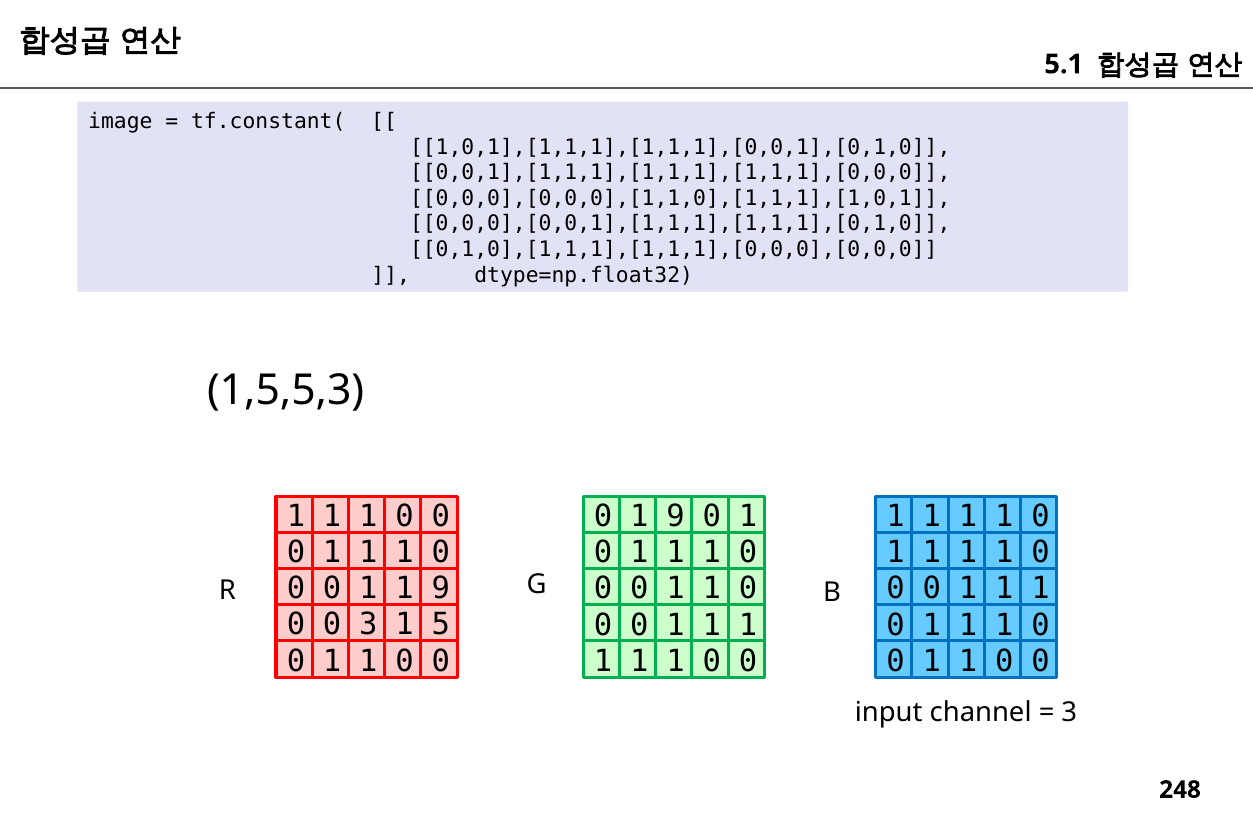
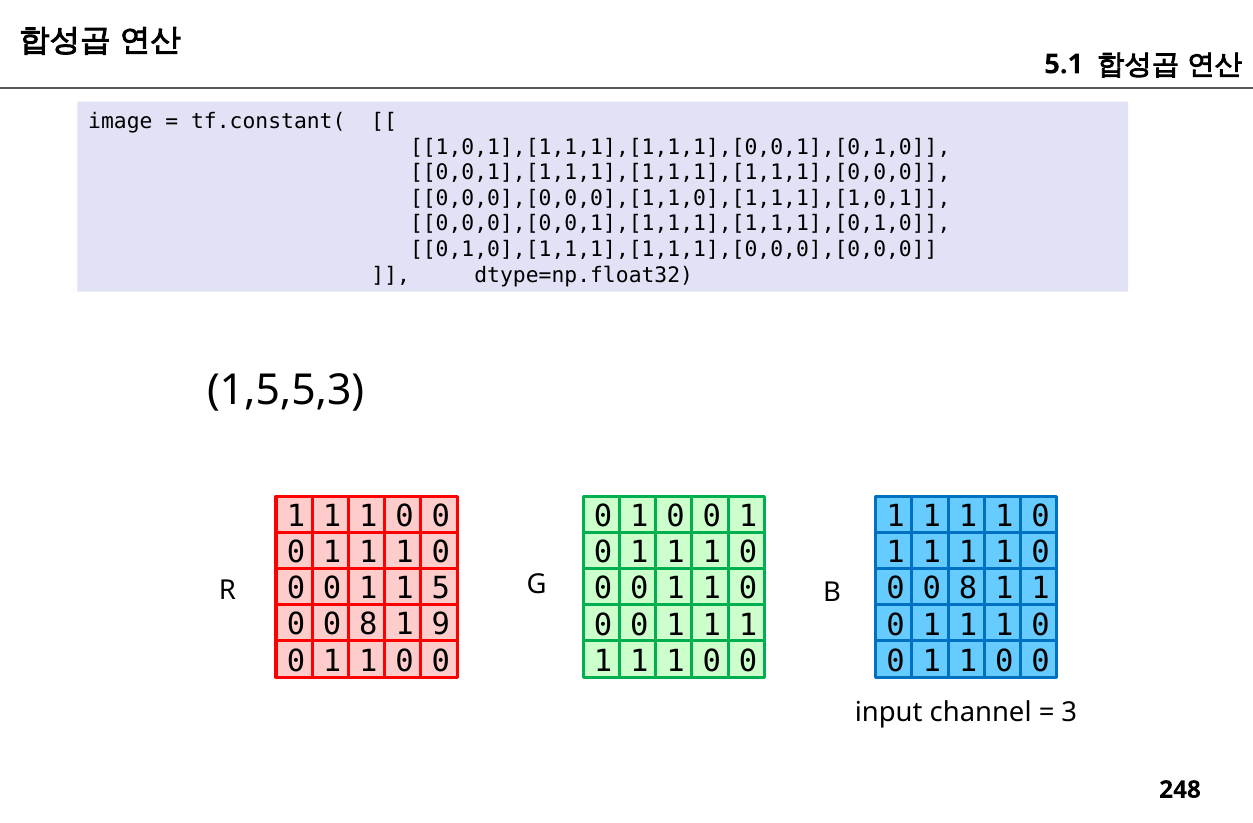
9: 9 -> 0 (676, 516)
1 1 9: 9 -> 5 (441, 589)
1: 1 -> 8 (968, 589)
3: 3 -> 8 (368, 625)
5: 5 -> 9 (441, 625)
